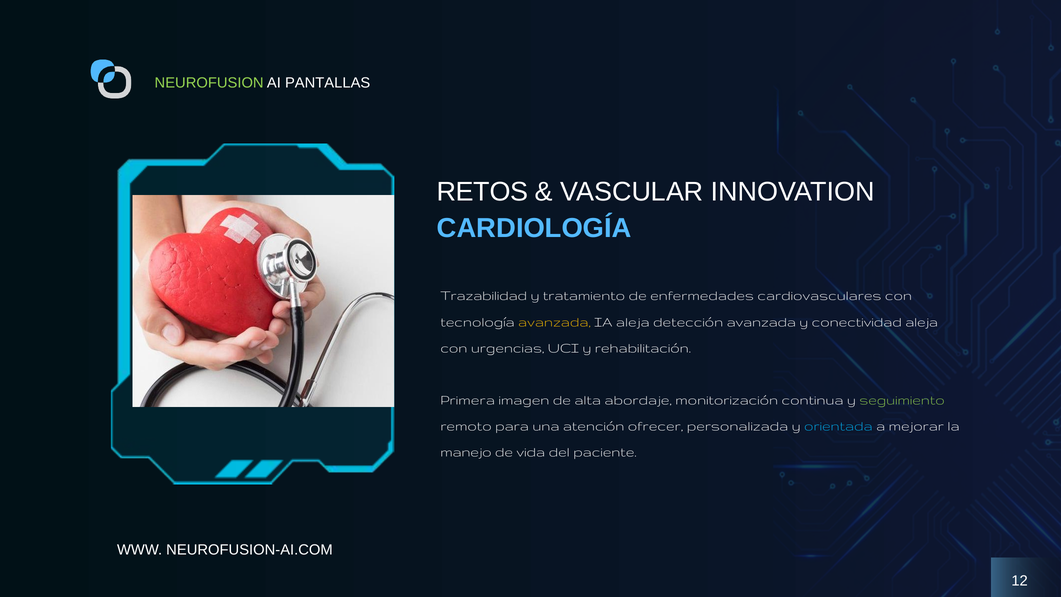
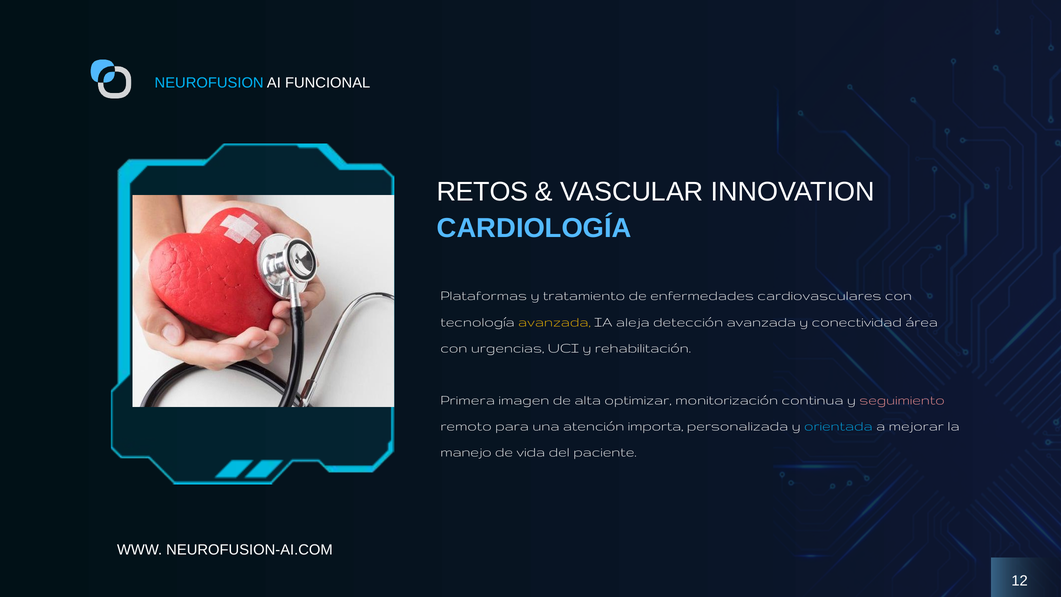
NEUROFUSION colour: light green -> light blue (209, 83)
PANTALLAS: PANTALLAS -> FUNCIONAL (328, 83)
Trazabilidad: Trazabilidad -> Plataformas (484, 295)
conectividad aleja: aleja -> área (922, 321)
abordaje: abordaje -> optimizar (638, 399)
seguimiento colour: light green -> pink (902, 399)
ofrecer: ofrecer -> importa (656, 426)
